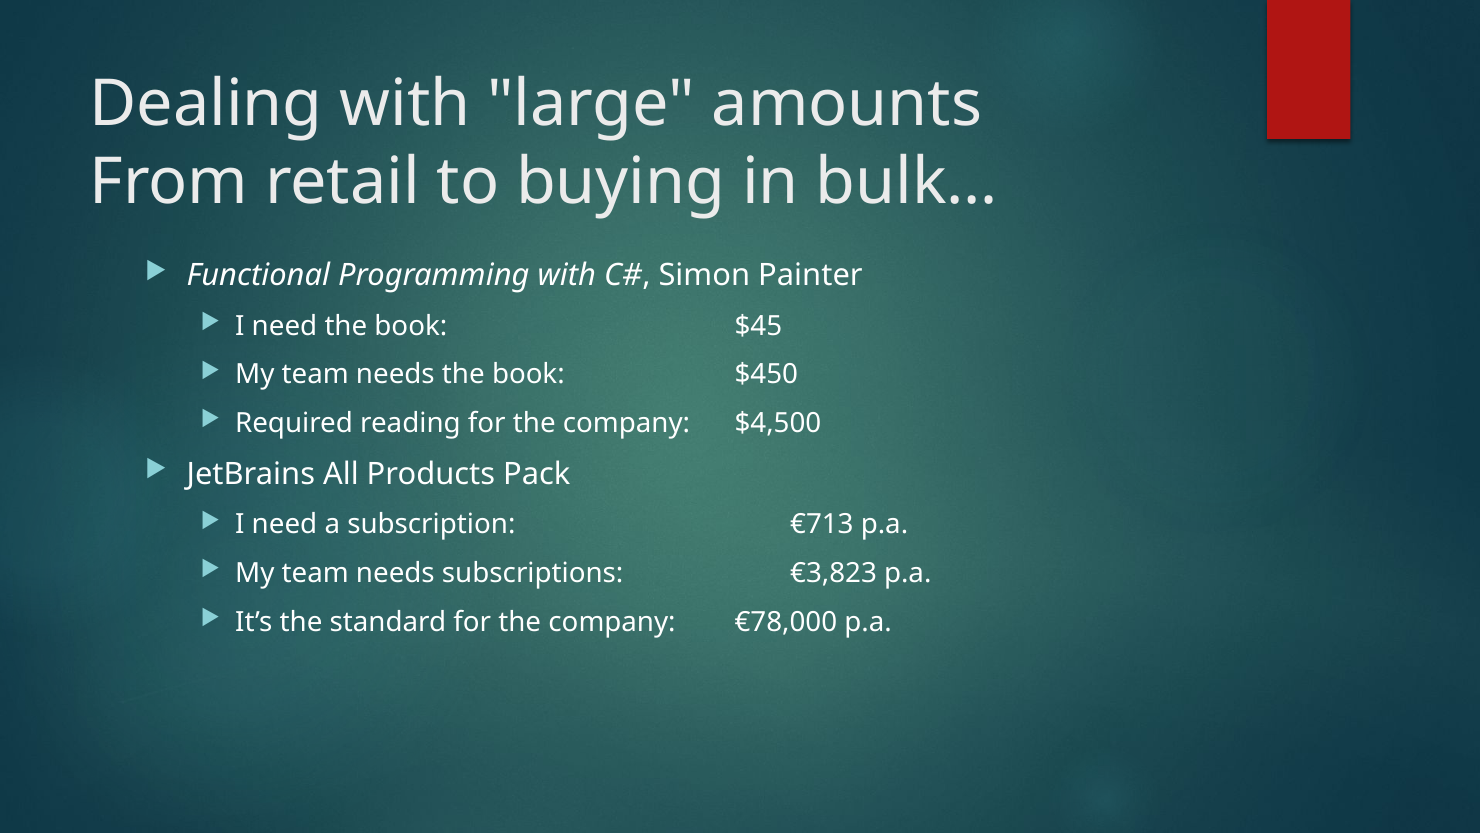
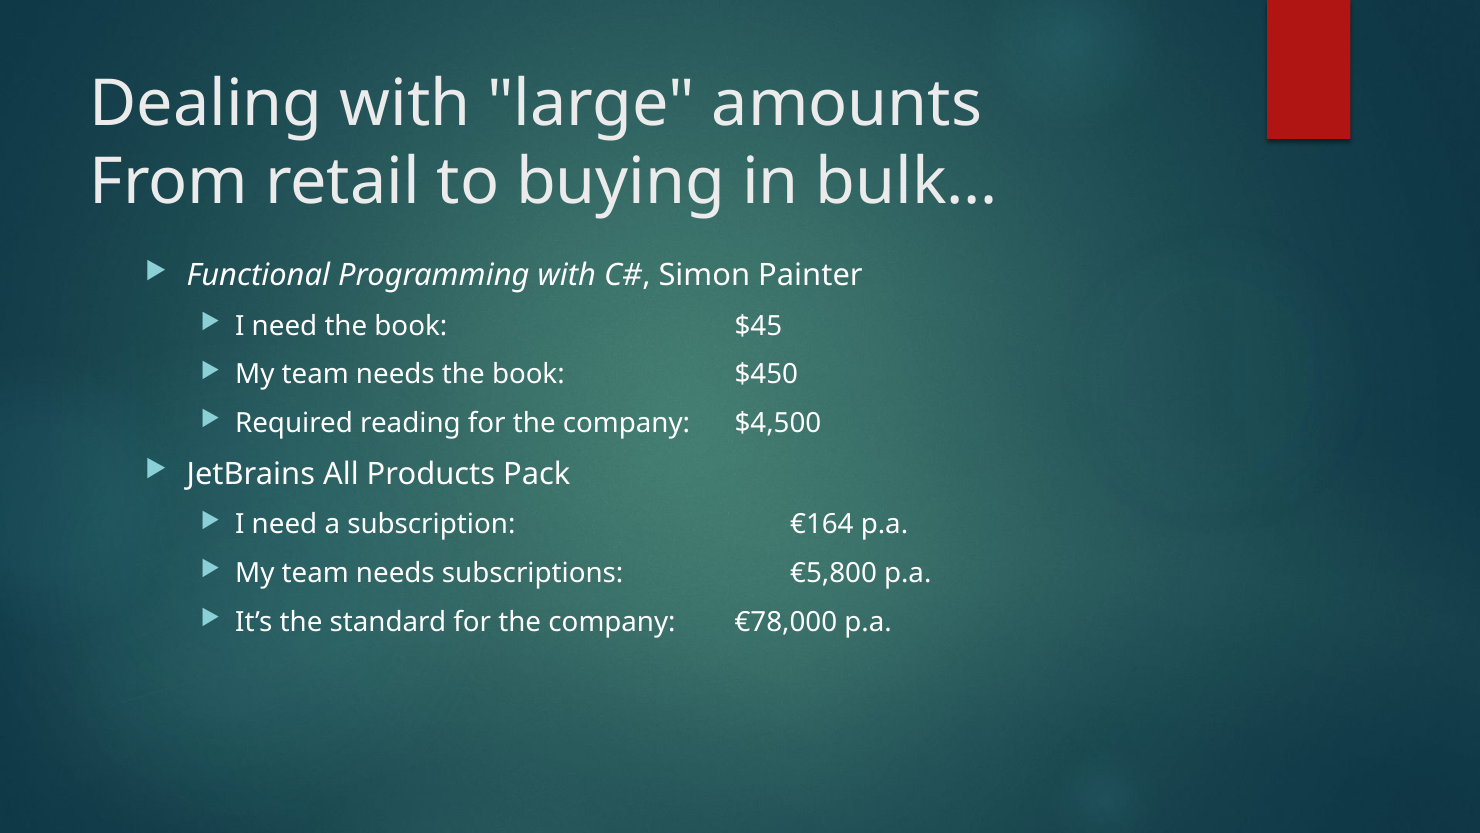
€713: €713 -> €164 (822, 524)
€3,823: €3,823 -> €5,800 (834, 573)
